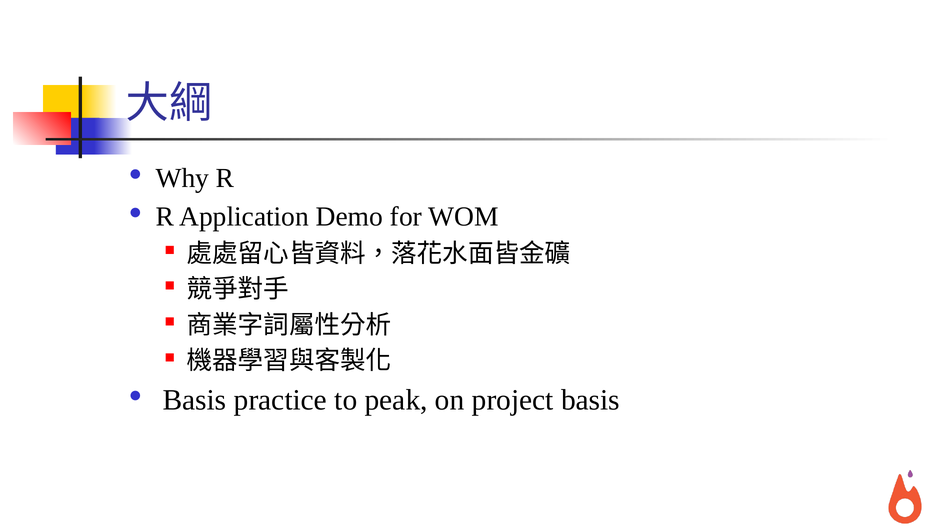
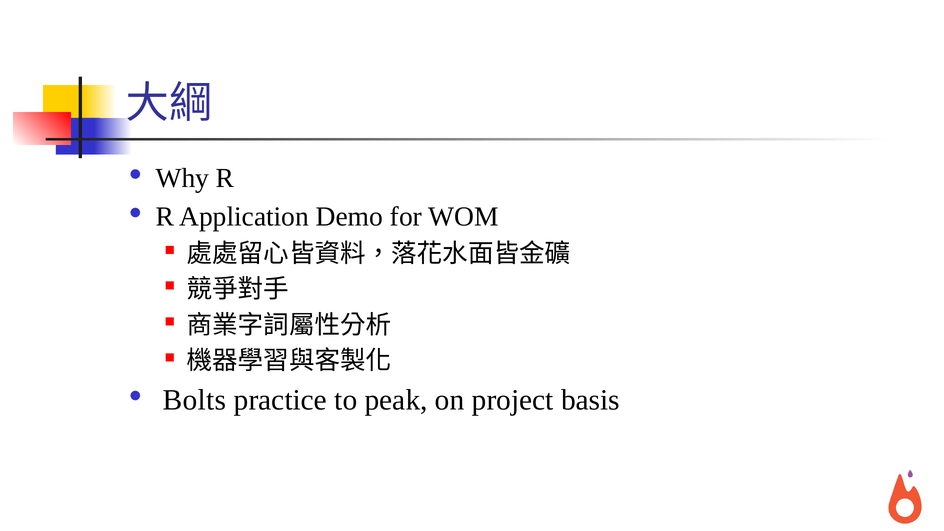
Basis: Basis -> Bolts (194, 400)
